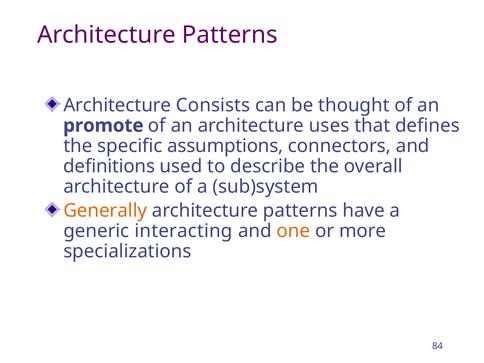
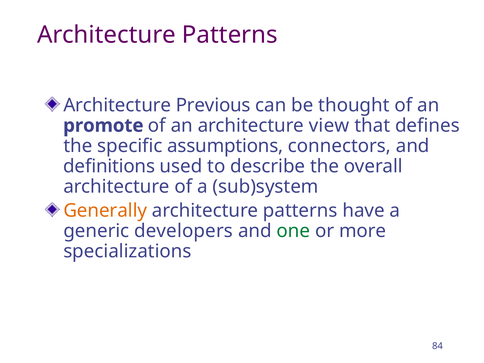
Consists: Consists -> Previous (213, 105)
uses: uses -> view (329, 126)
interacting: interacting -> developers (184, 231)
one colour: orange -> green (293, 231)
